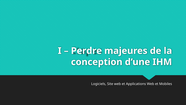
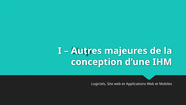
Perdre: Perdre -> Autres (86, 51)
